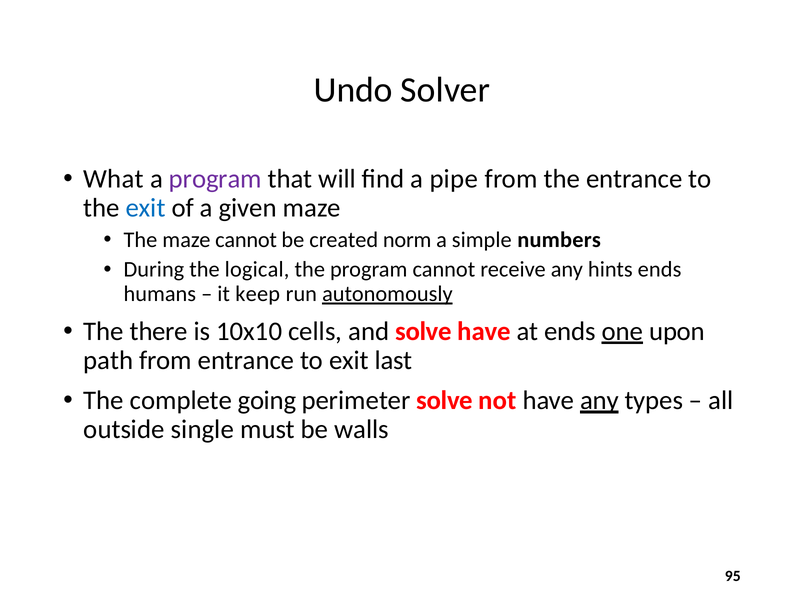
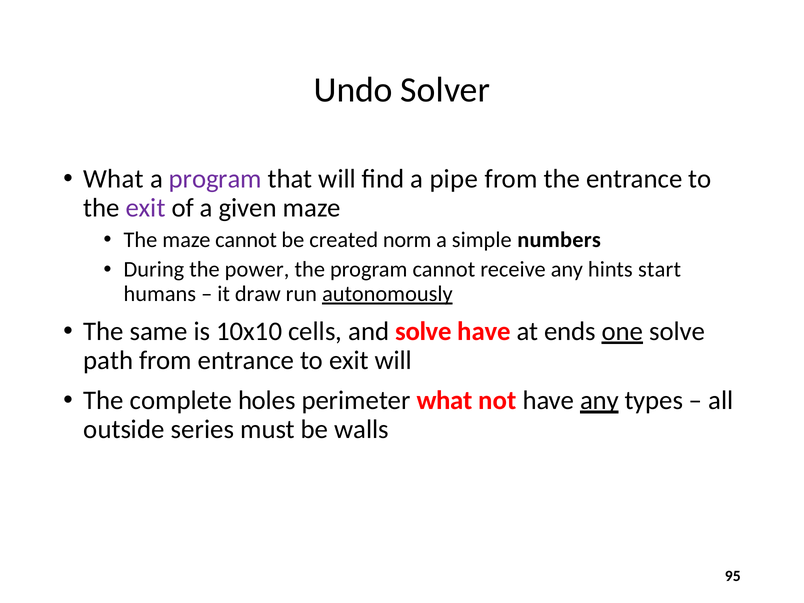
exit colour: blue -> purple (146, 208)
logical: logical -> power (257, 270)
hints ends: ends -> start (660, 270)
keep: keep -> draw (258, 294)
there: there -> same (159, 331)
one upon: upon -> solve (677, 331)
exit last: last -> will (393, 360)
going: going -> holes (267, 400)
perimeter solve: solve -> what (445, 400)
single: single -> series (202, 429)
